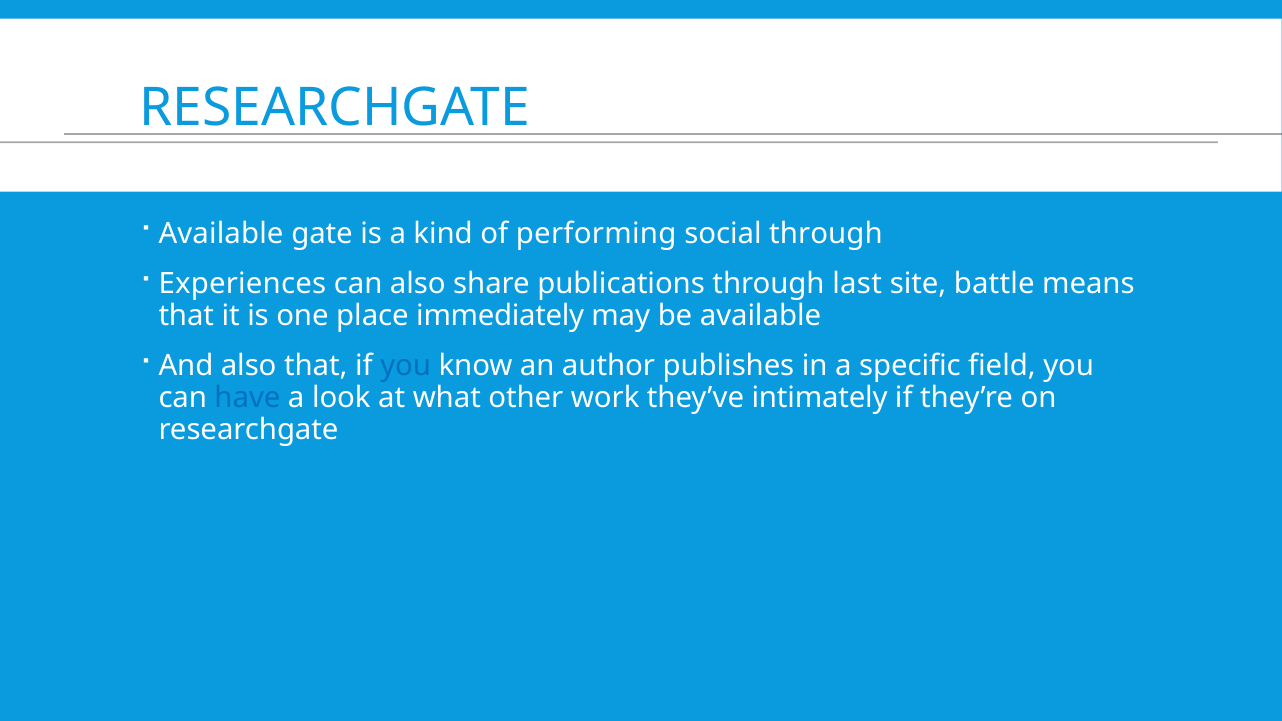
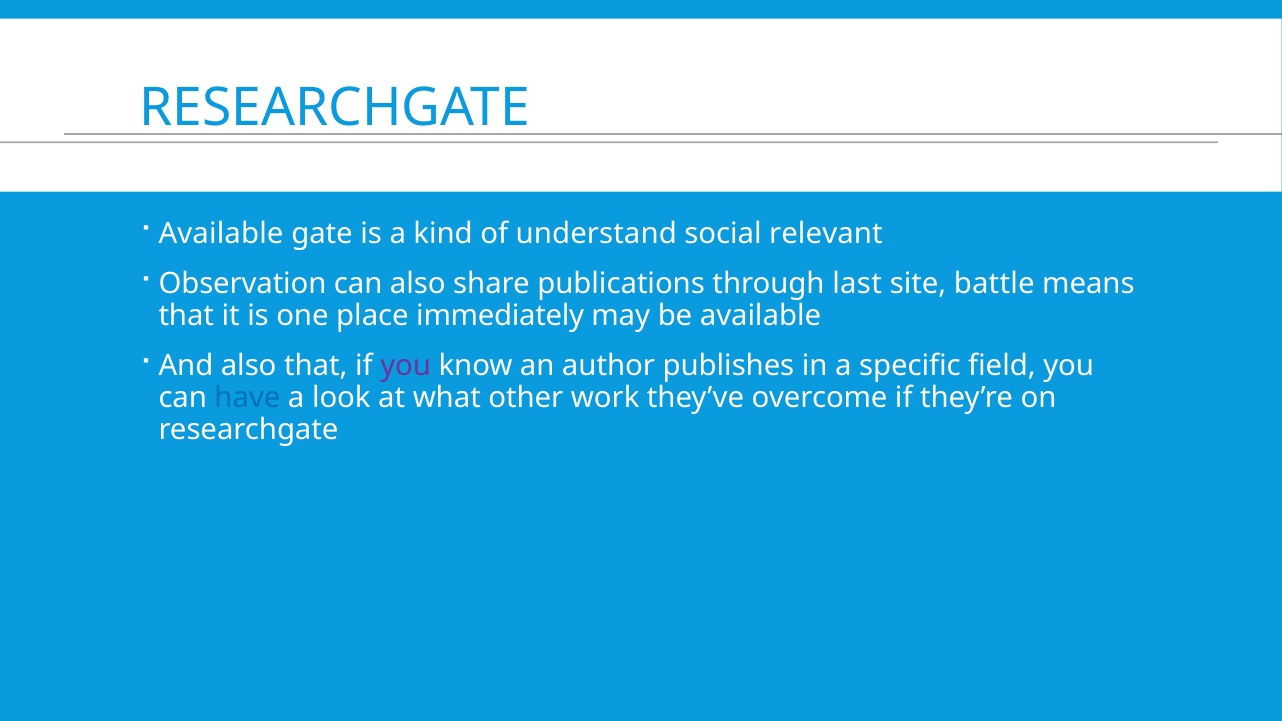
performing: performing -> understand (596, 234)
social through: through -> relevant (826, 234)
Experiences: Experiences -> Observation (242, 284)
you colour: blue -> purple (406, 366)
intimately: intimately -> overcome (820, 398)
